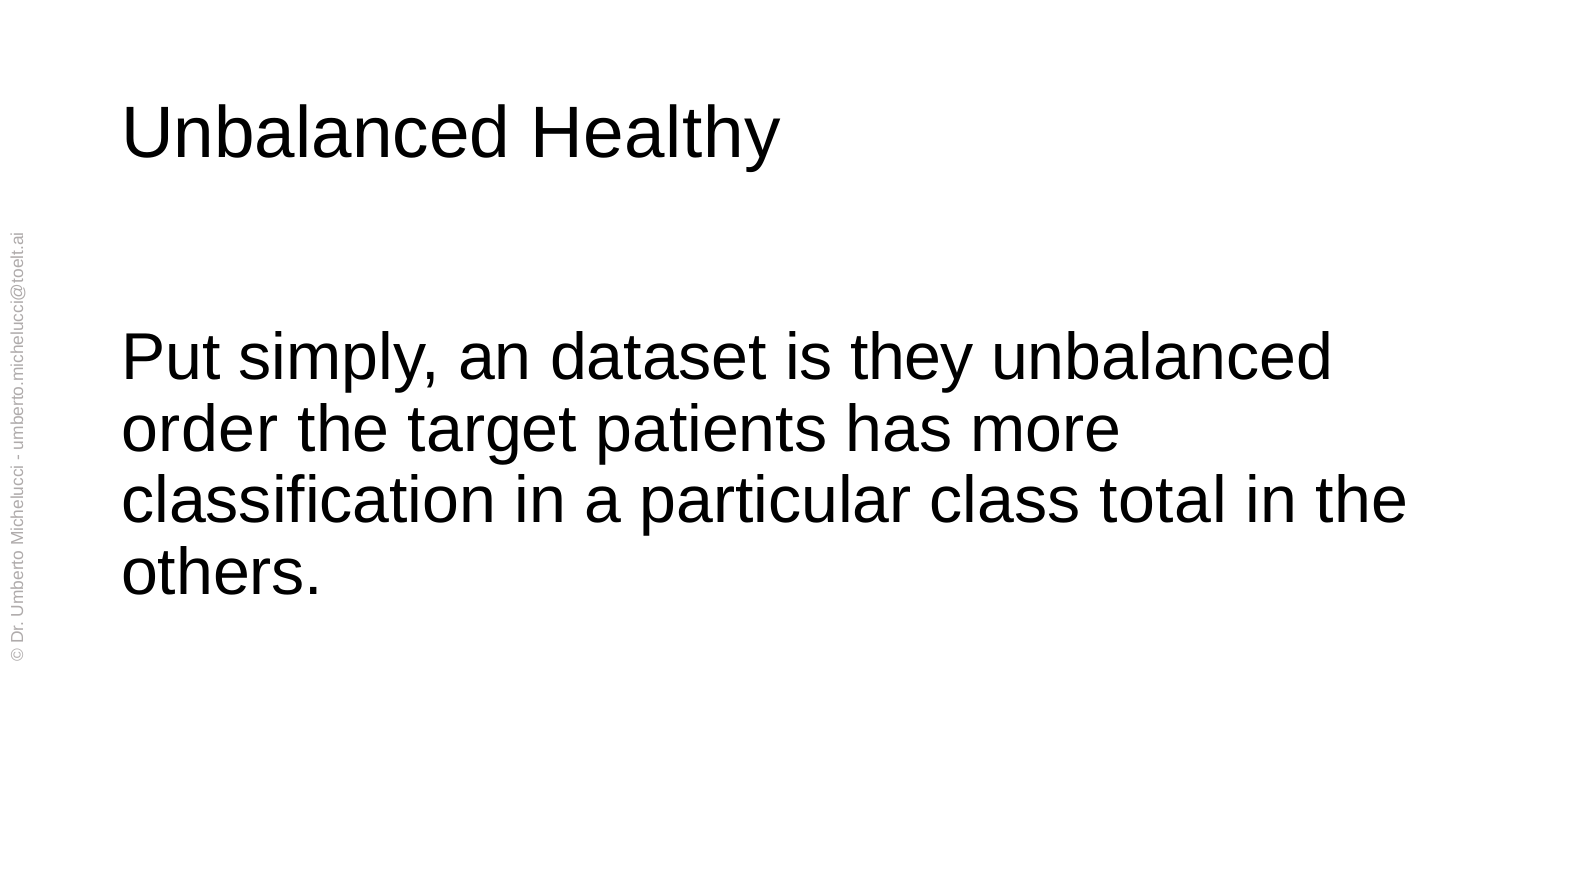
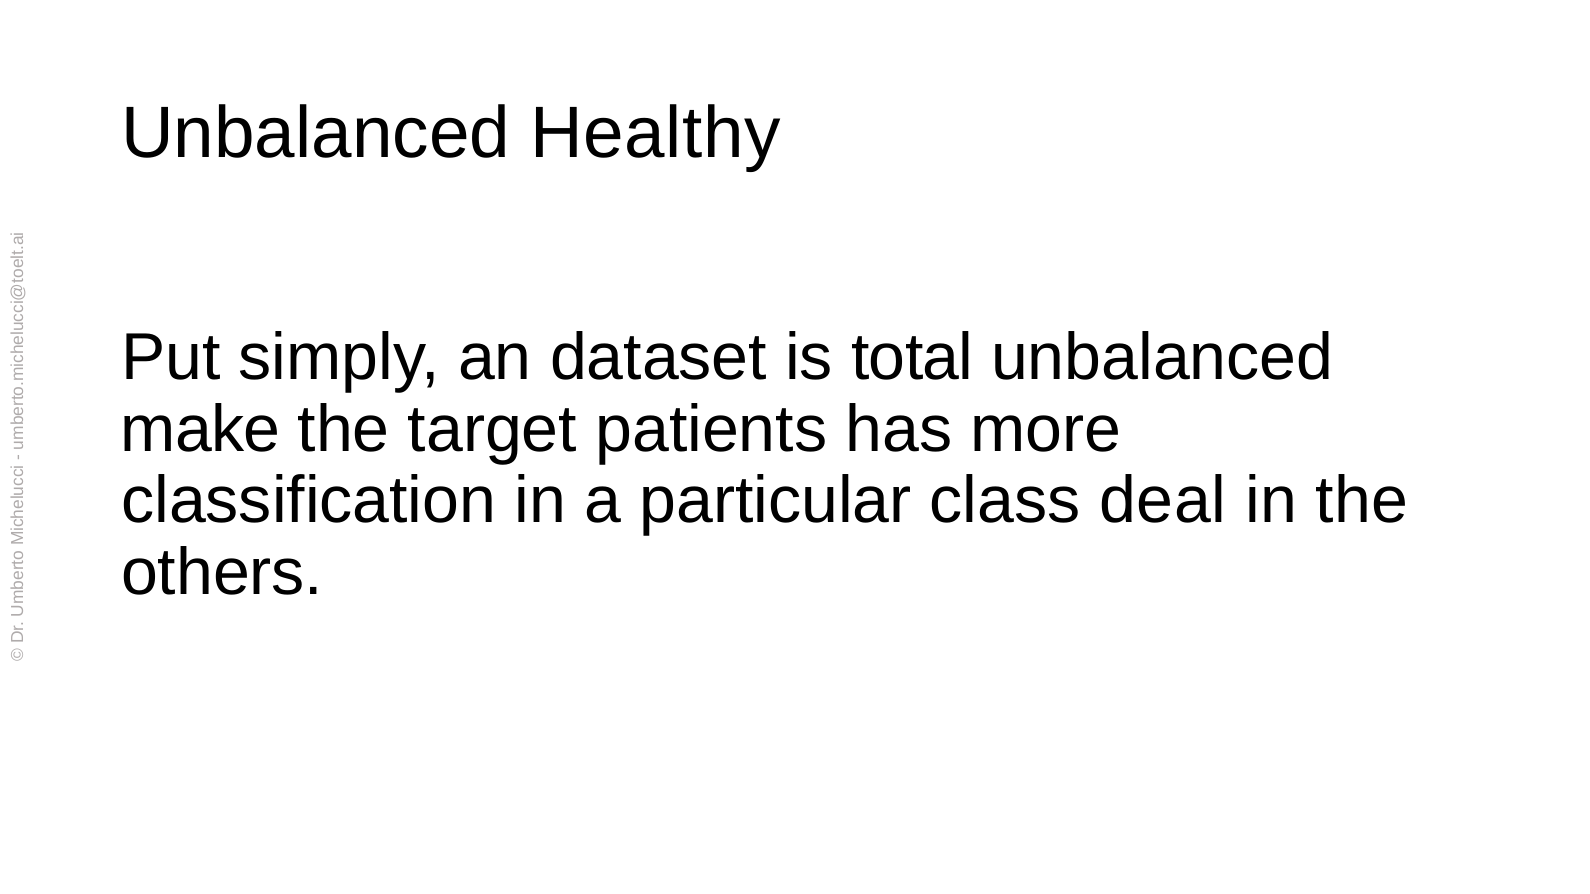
they: they -> total (912, 358)
order: order -> make (201, 430)
total: total -> deal (1163, 501)
